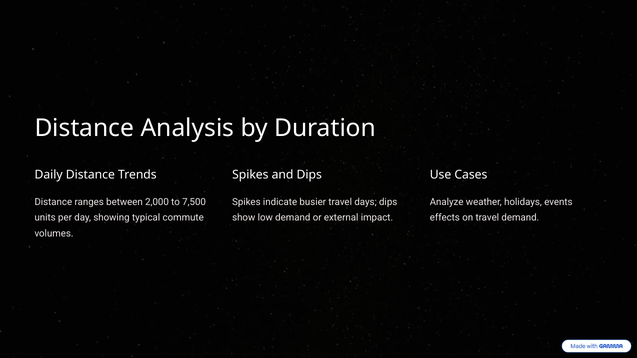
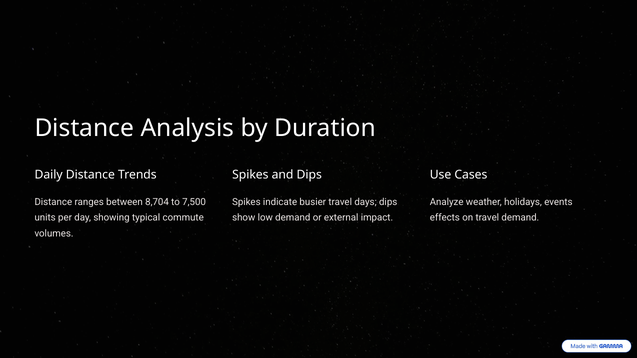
2,000: 2,000 -> 8,704 (157, 202)
